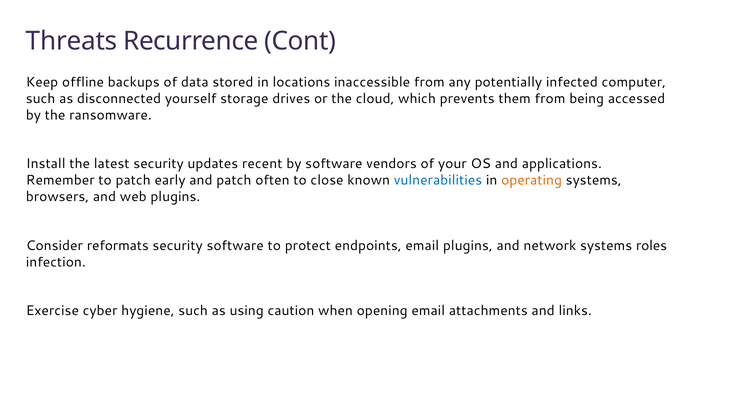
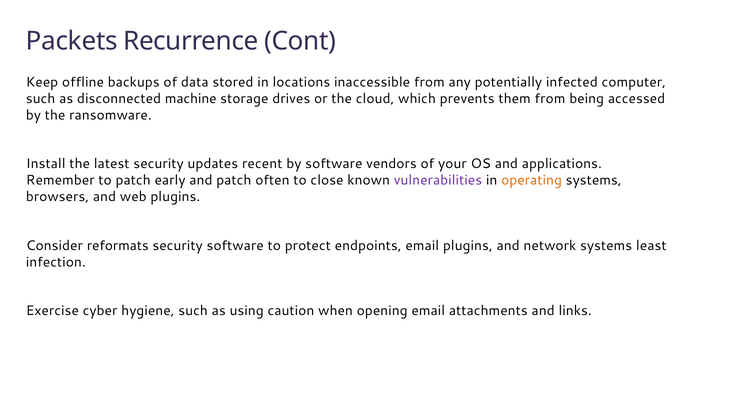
Threats: Threats -> Packets (72, 41)
yourself: yourself -> machine (191, 99)
vulnerabilities colour: blue -> purple (438, 180)
roles: roles -> least (651, 246)
